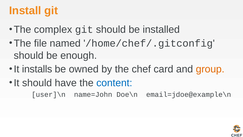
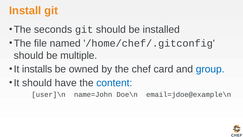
complex: complex -> seconds (53, 30)
enough: enough -> multiple (79, 55)
group colour: orange -> blue (210, 69)
